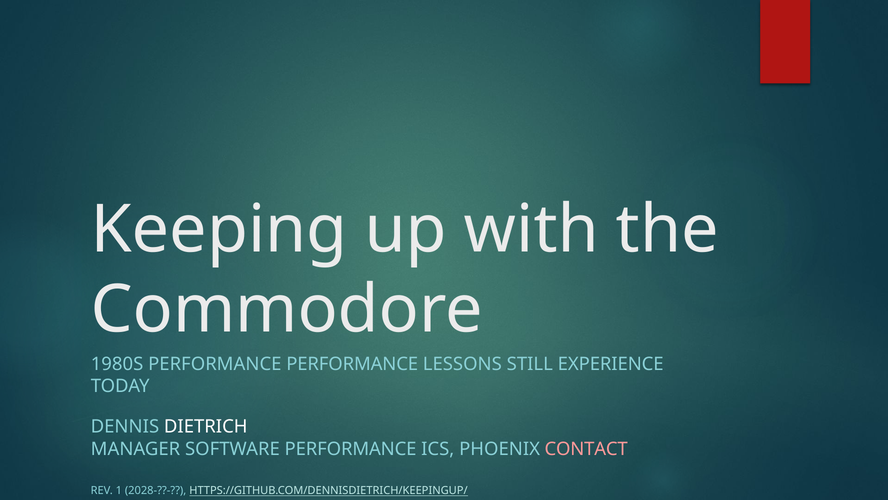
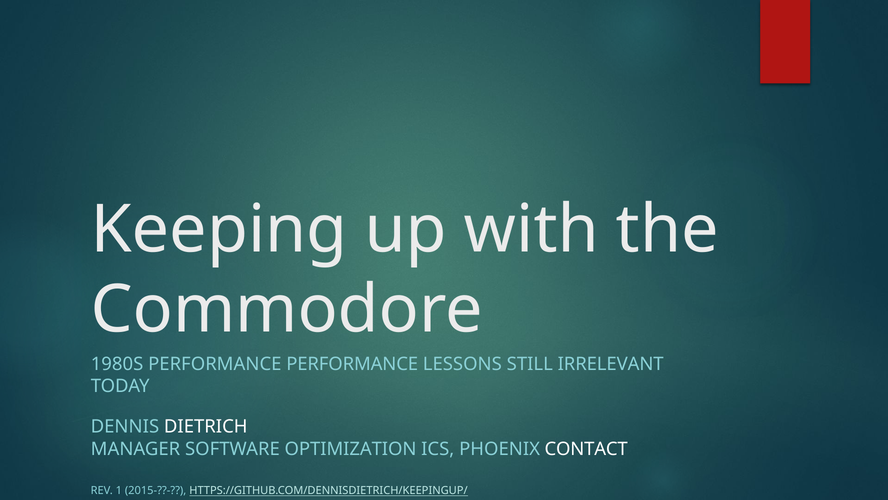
EXPERIENCE: EXPERIENCE -> IRRELEVANT (611, 364)
SOFTWARE PERFORMANCE: PERFORMANCE -> OPTIMIZATION (351, 449)
CONTACT colour: pink -> white (586, 449)
2028-??-: 2028-??- -> 2015-??- (156, 490)
